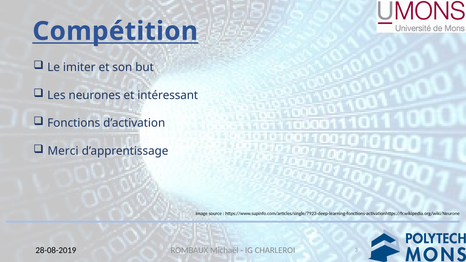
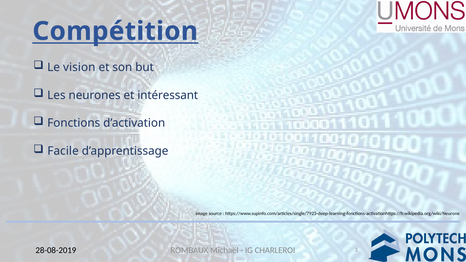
imiter: imiter -> vision (79, 67)
Merci: Merci -> Facile (63, 151)
